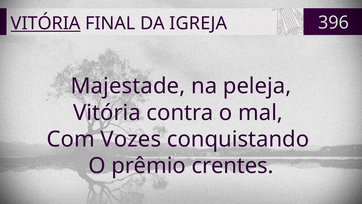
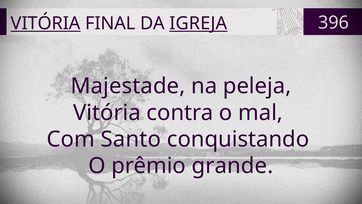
IGREJA underline: none -> present (198, 23)
Vozes: Vozes -> Santo (131, 139)
crentes: crentes -> grande (232, 166)
